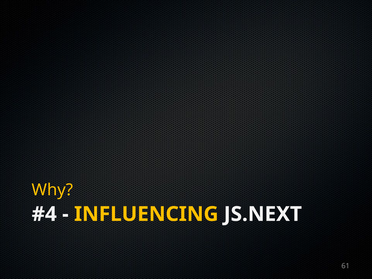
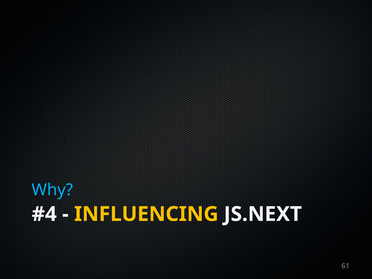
Why colour: yellow -> light blue (52, 190)
